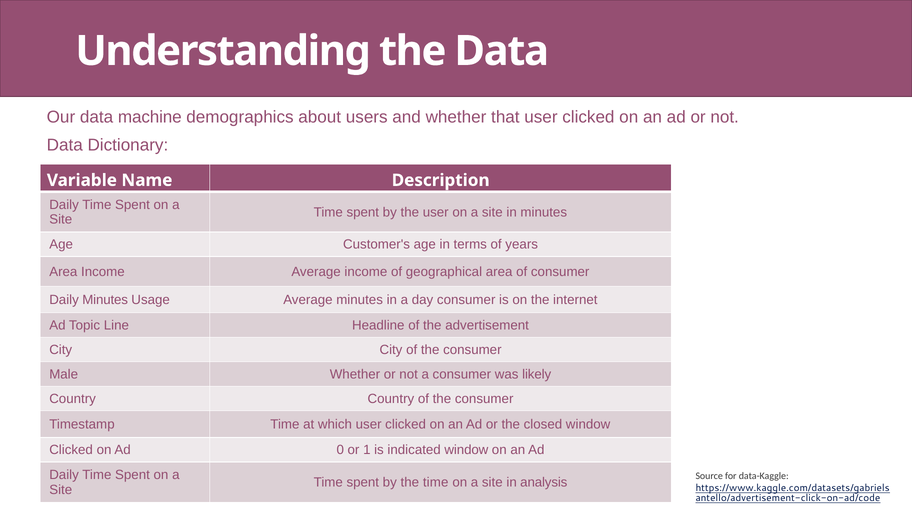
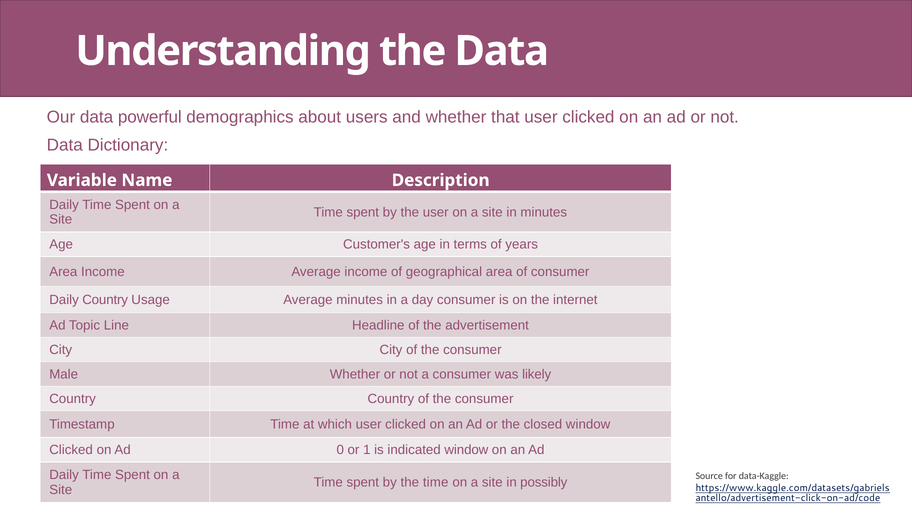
machine: machine -> powerful (150, 117)
Daily Minutes: Minutes -> Country (105, 300)
analysis: analysis -> possibly (544, 483)
